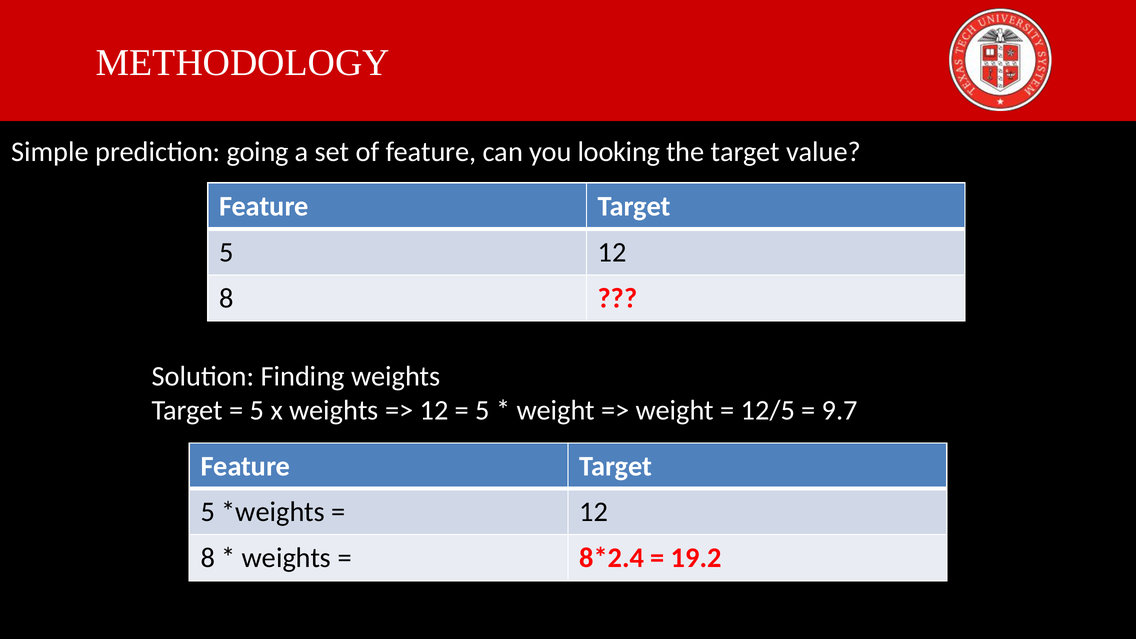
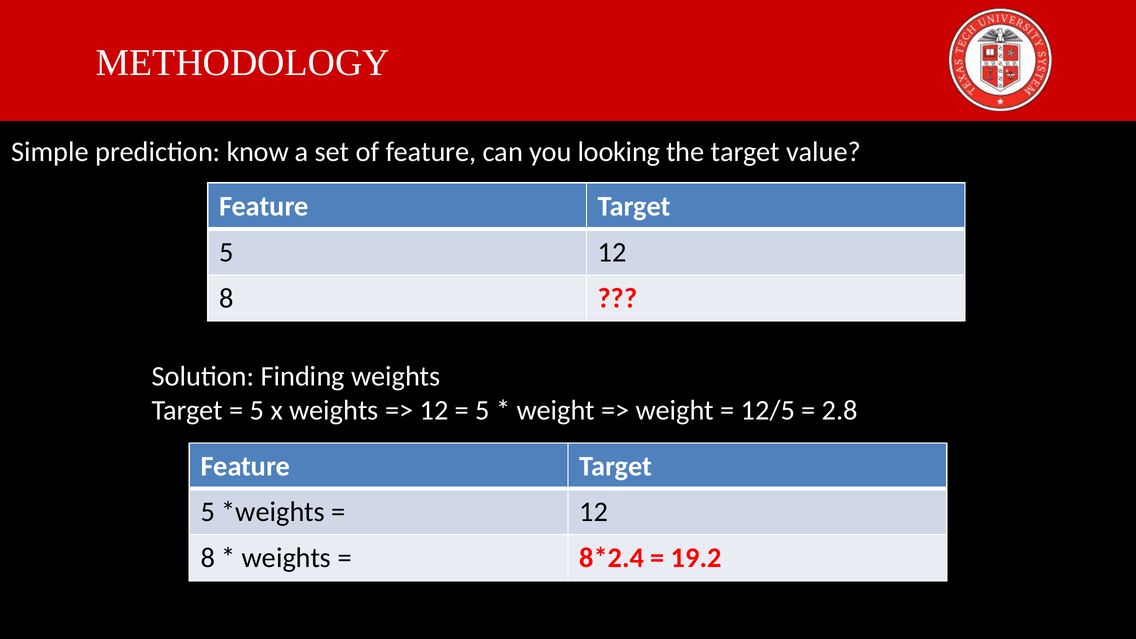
going: going -> know (258, 152)
9.7: 9.7 -> 2.8 (840, 411)
